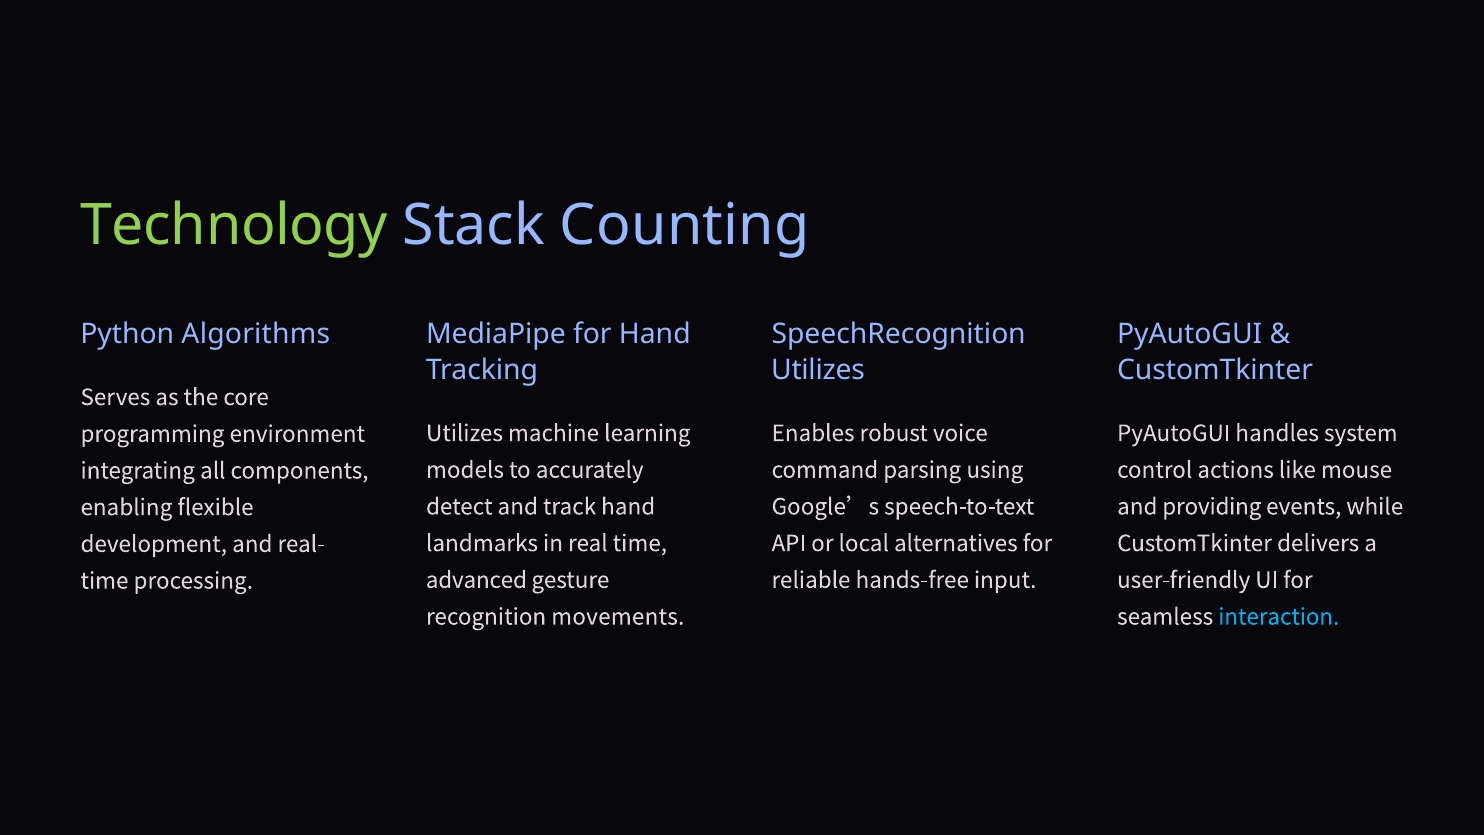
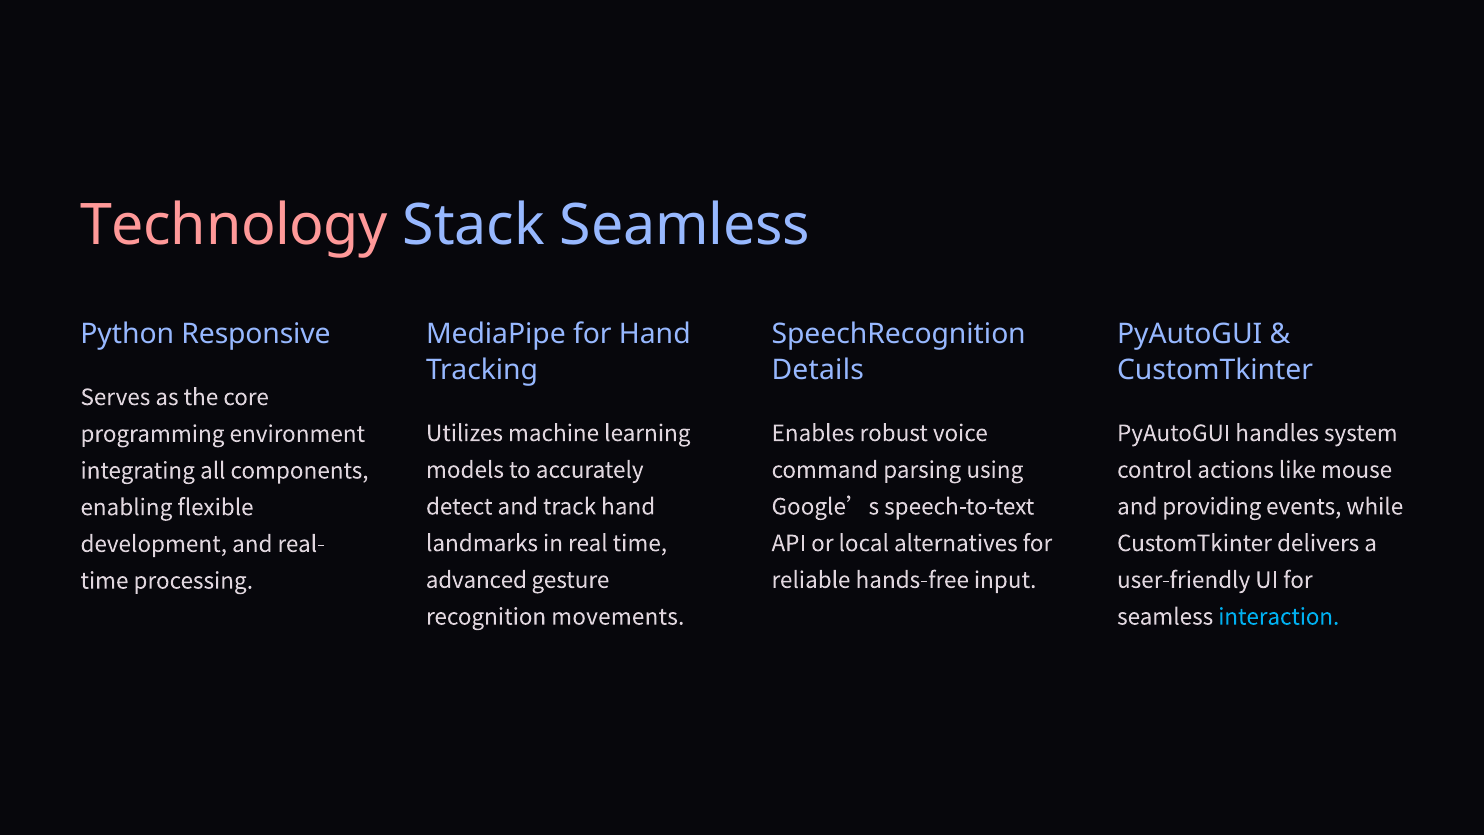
Technology colour: light green -> pink (234, 226)
Stack Counting: Counting -> Seamless (685, 226)
Algorithms: Algorithms -> Responsive (256, 334)
Utilizes: Utilizes -> Details (818, 370)
